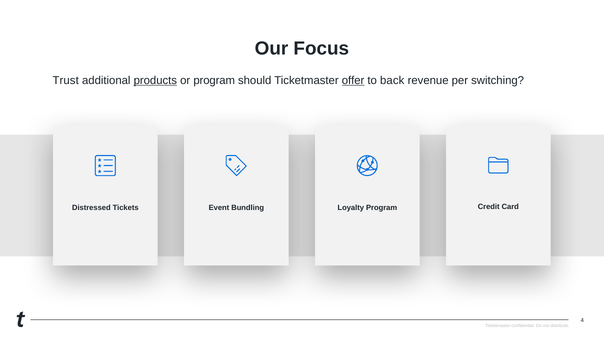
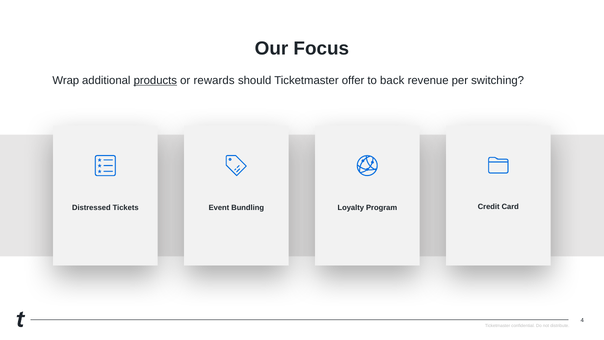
Trust: Trust -> Wrap (66, 80)
or program: program -> rewards (214, 80)
offer underline: present -> none (353, 80)
